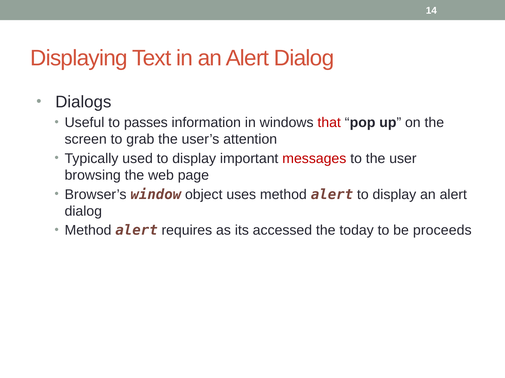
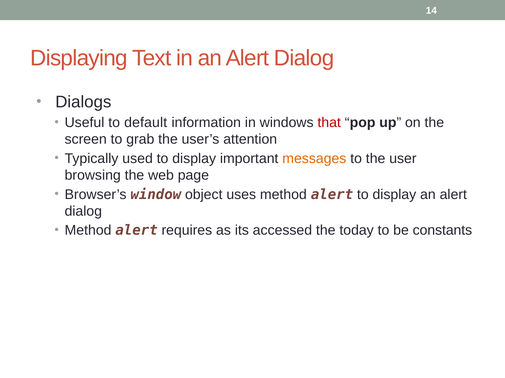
passes: passes -> default (146, 123)
messages colour: red -> orange (314, 159)
proceeds: proceeds -> constants (442, 231)
